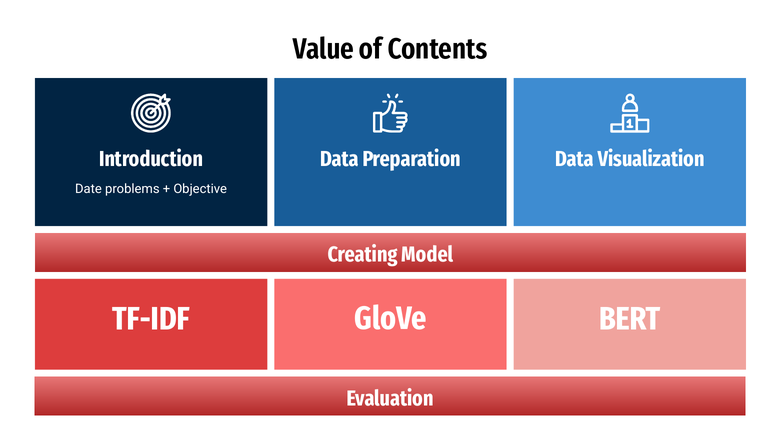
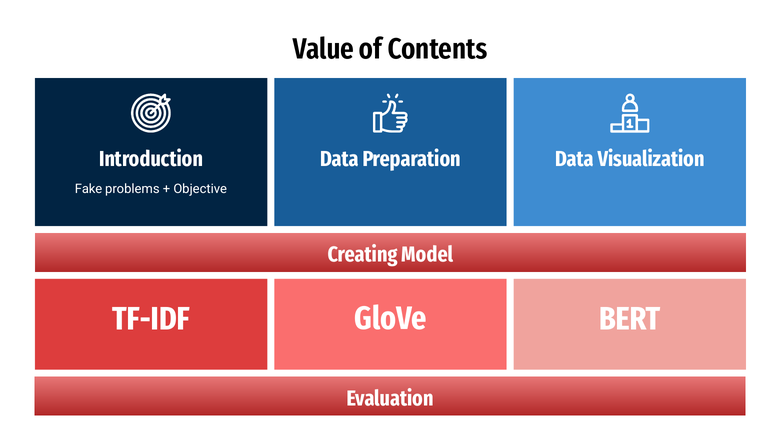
Date: Date -> Fake (89, 189)
